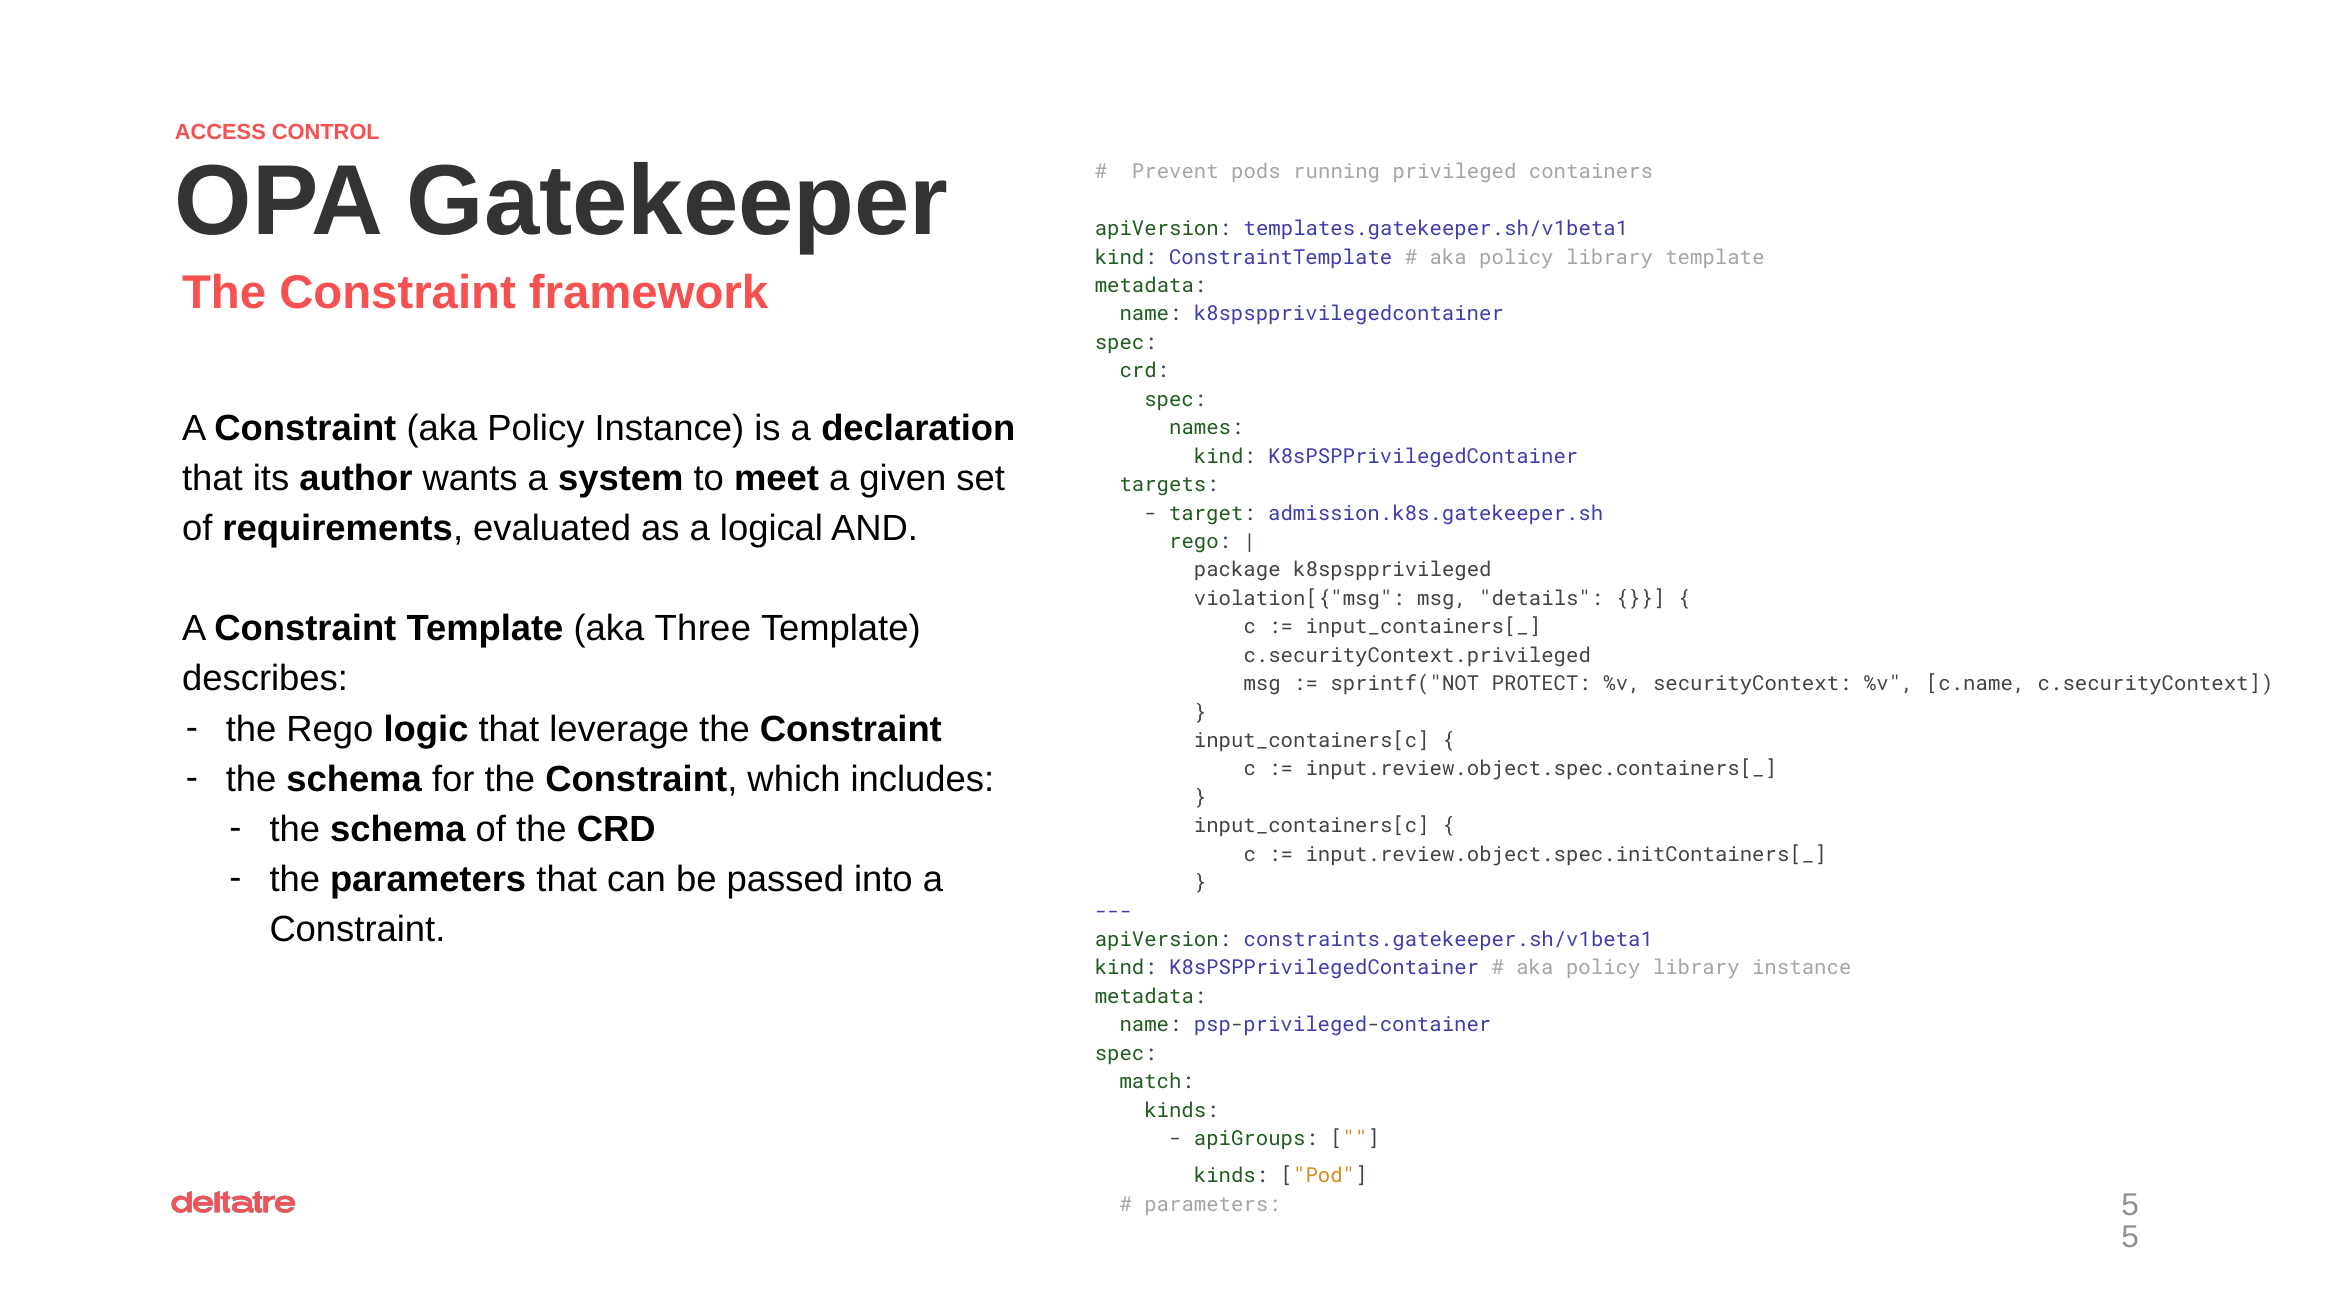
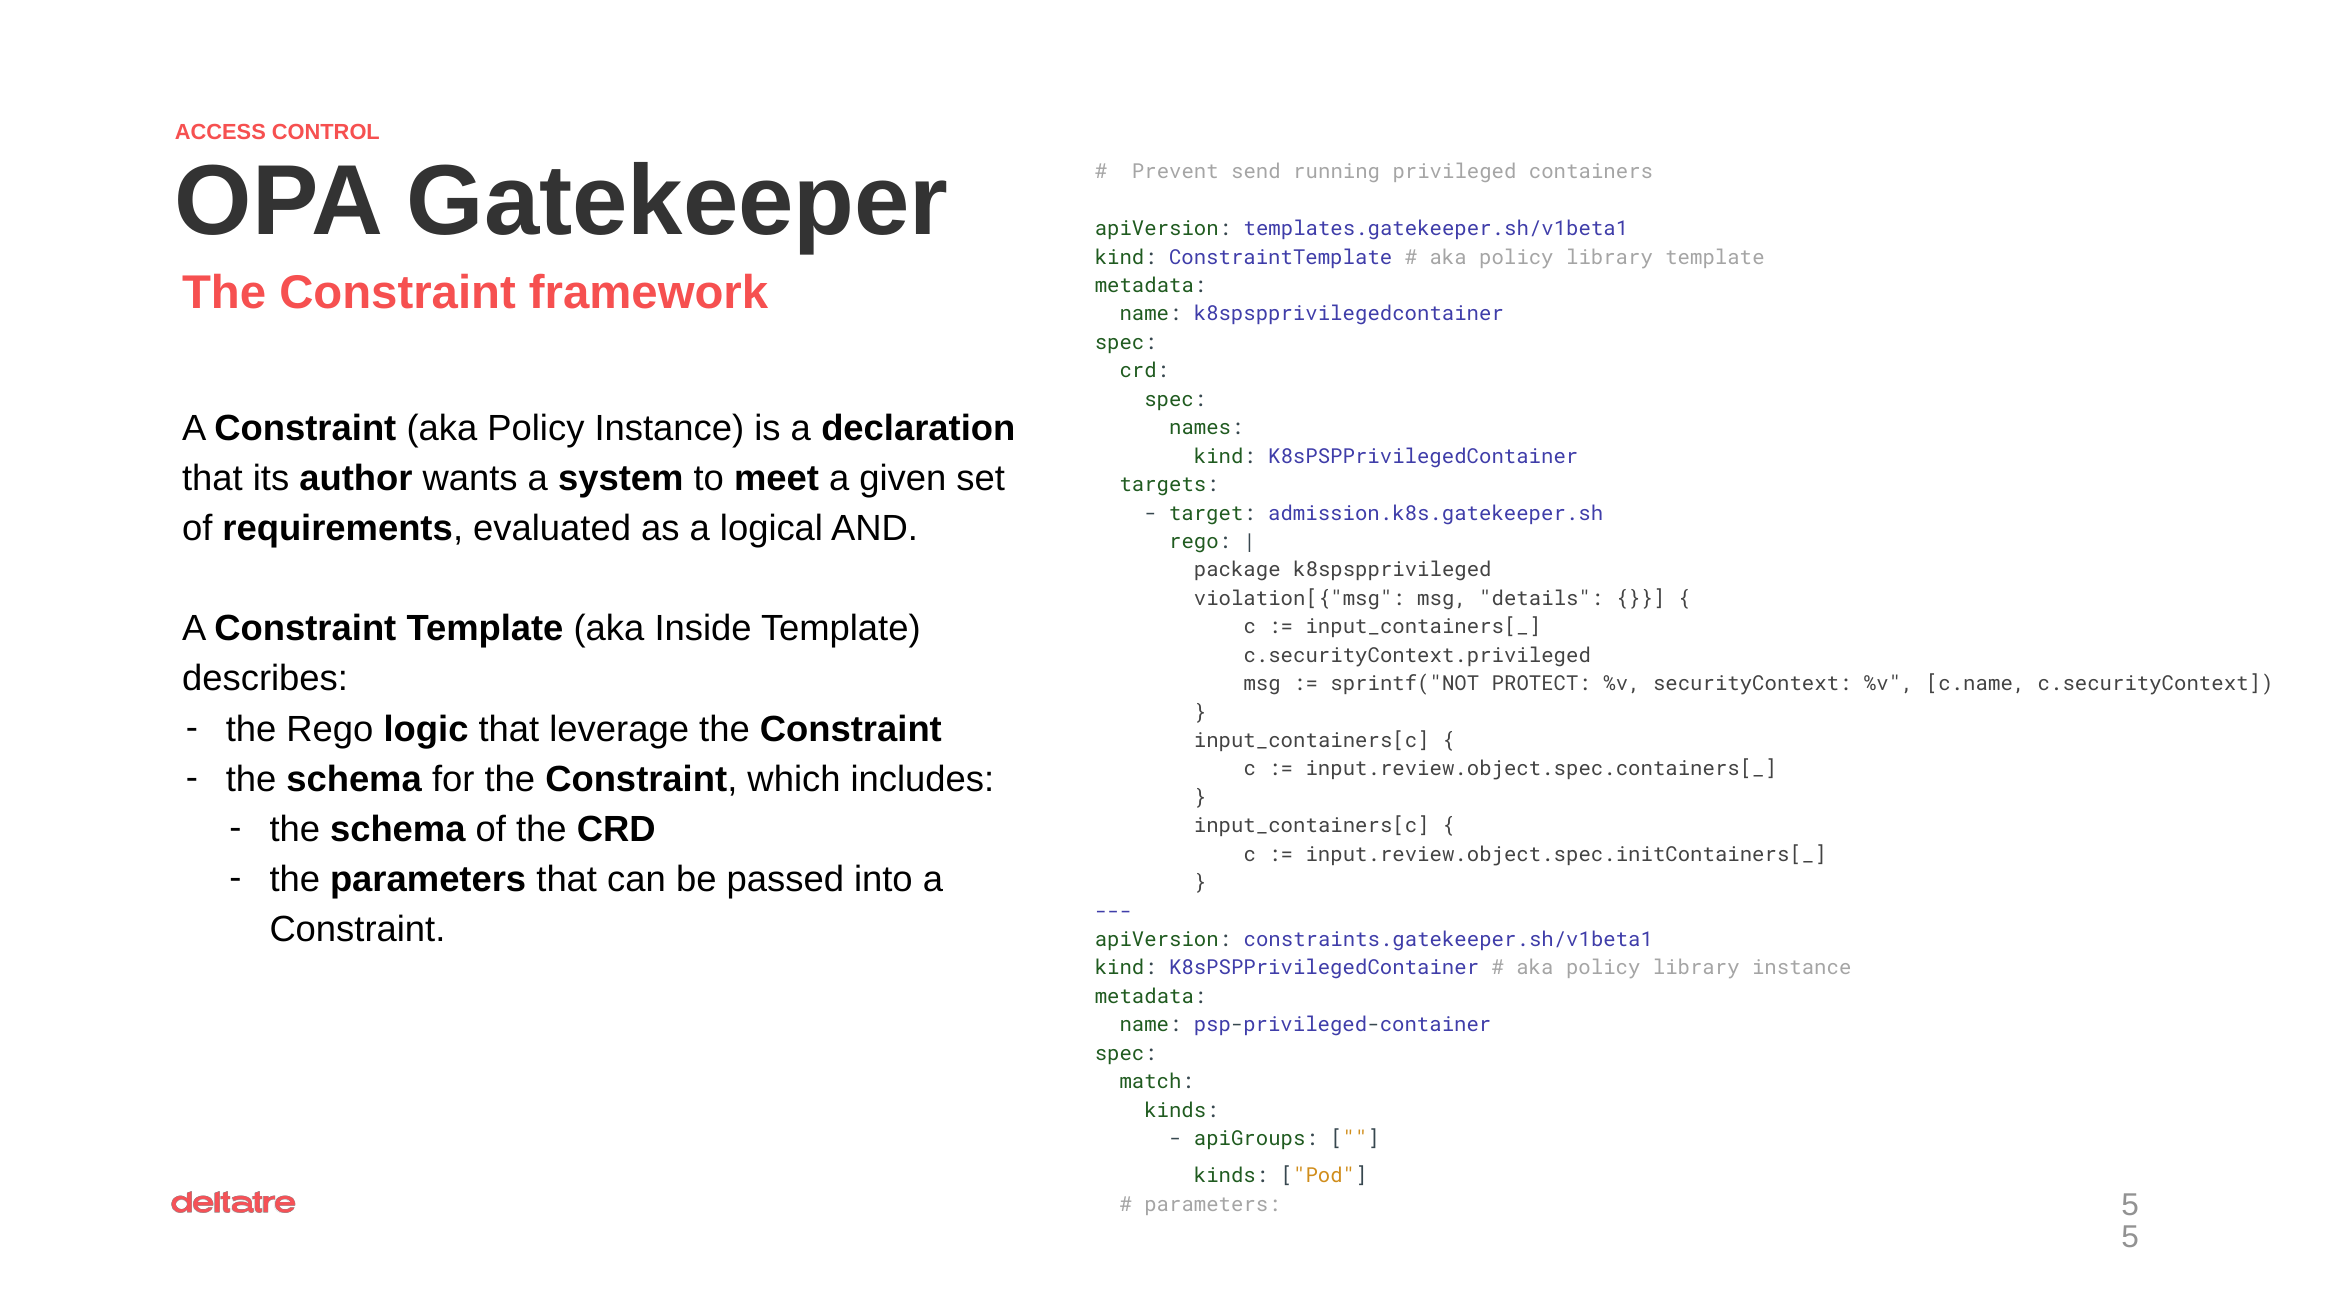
pods: pods -> send (1256, 172)
Three: Three -> Inside (703, 629)
